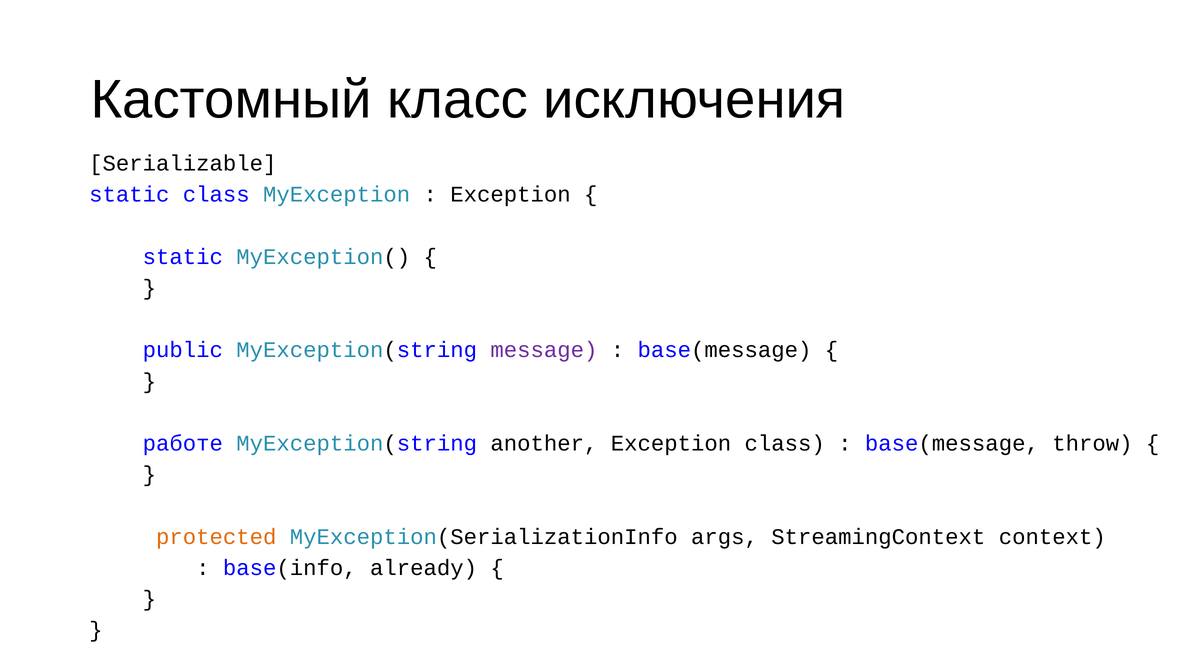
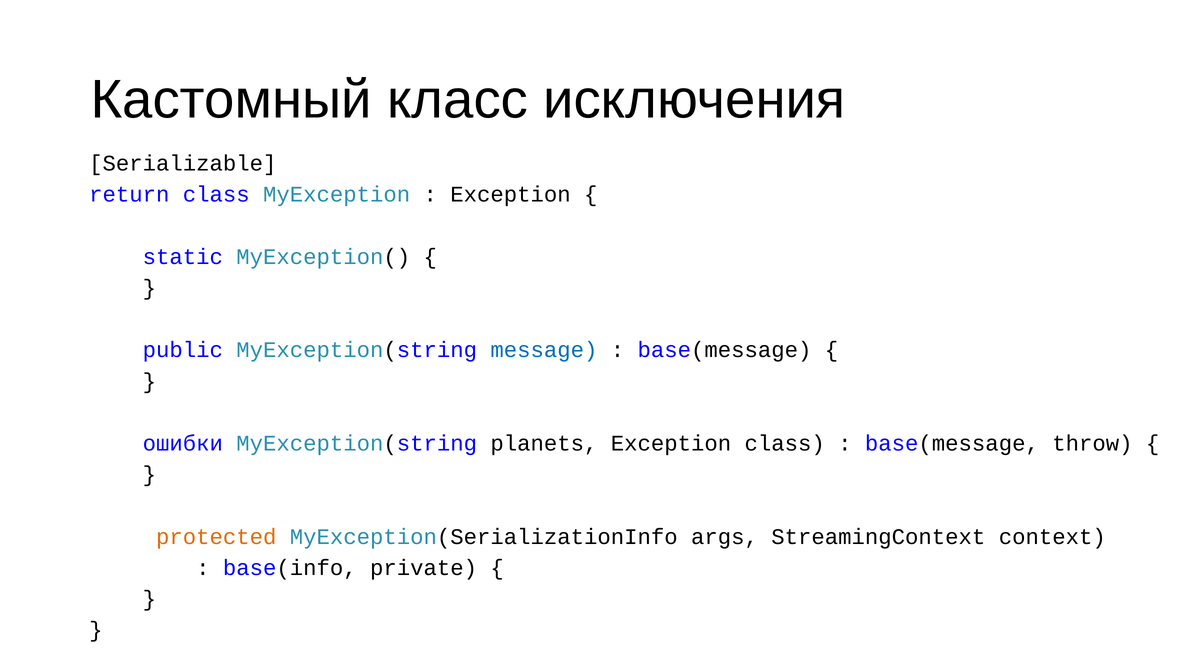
static: static -> return (129, 194)
message colour: purple -> blue (544, 350)
работе: работе -> ошибки (183, 443)
another: another -> planets (544, 443)
already: already -> private (424, 568)
